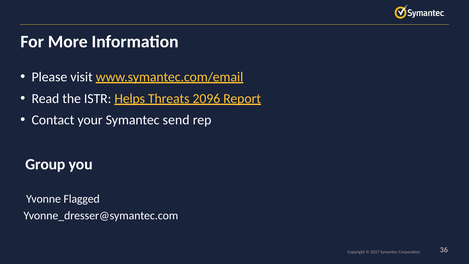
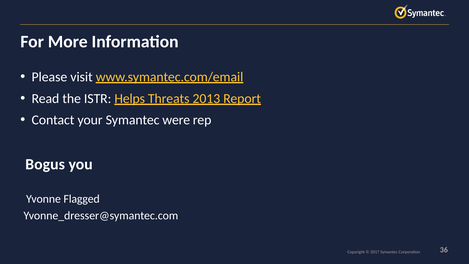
2096: 2096 -> 2013 (206, 98)
send: send -> were (176, 120)
Group: Group -> Bogus (45, 164)
